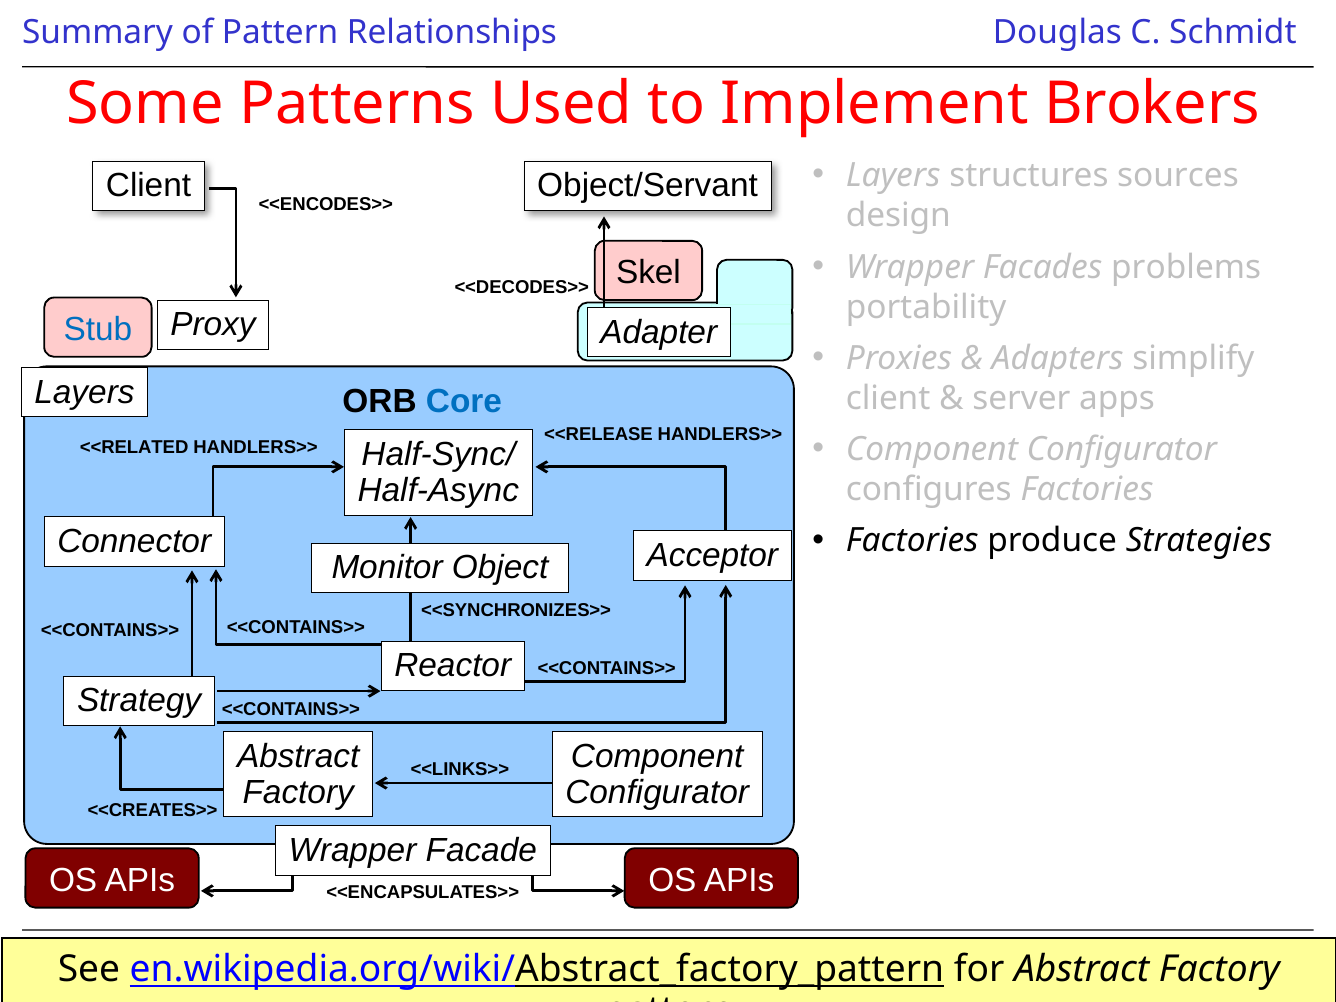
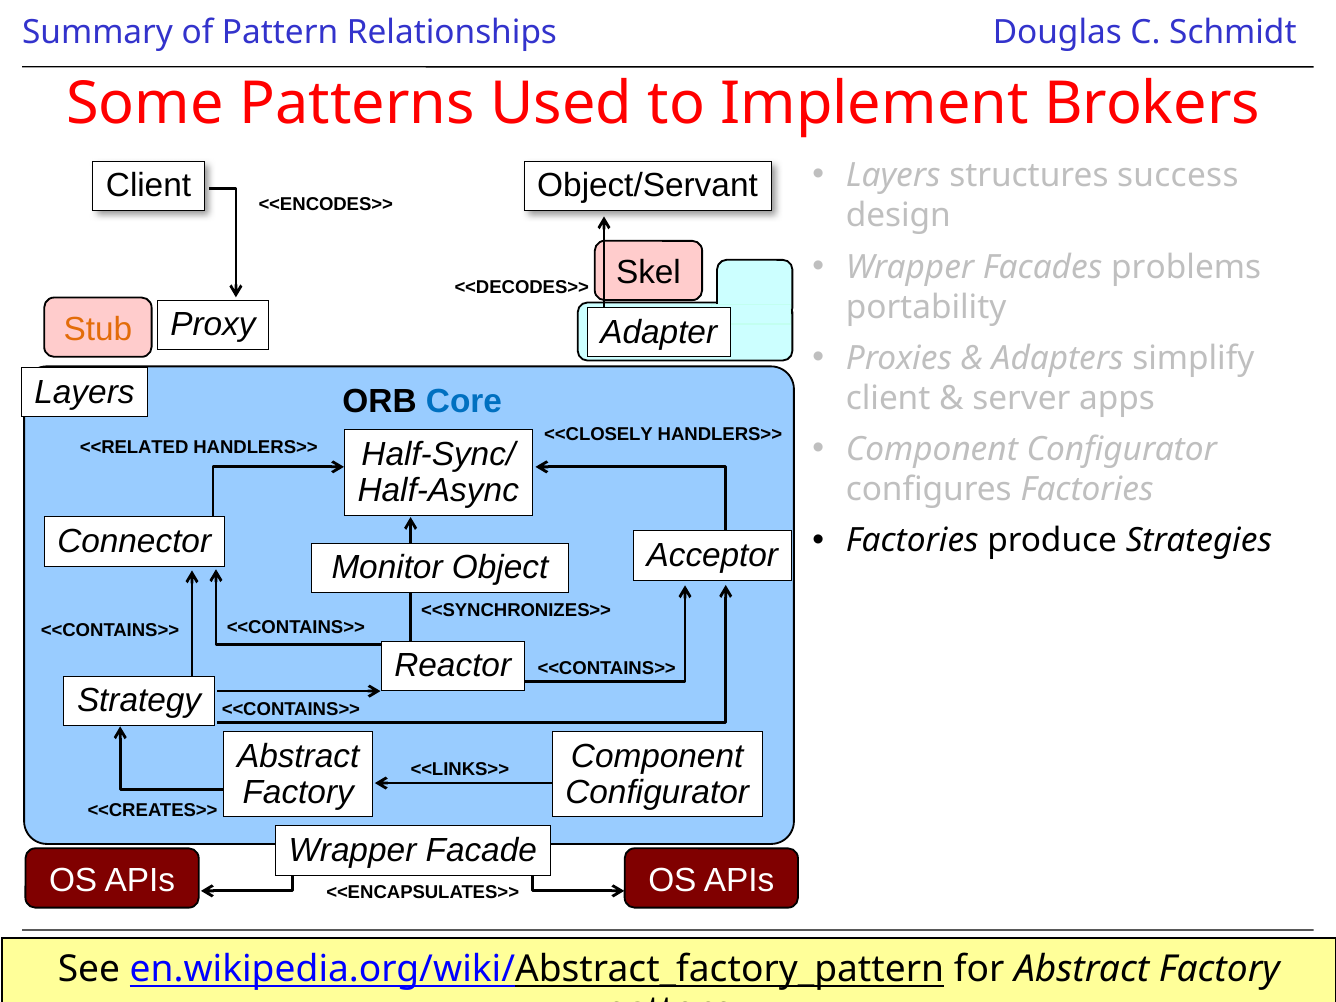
sources: sources -> success (1178, 176)
Stub colour: blue -> orange (98, 330)
<<RELEASE: <<RELEASE -> <<CLOSELY (598, 434)
